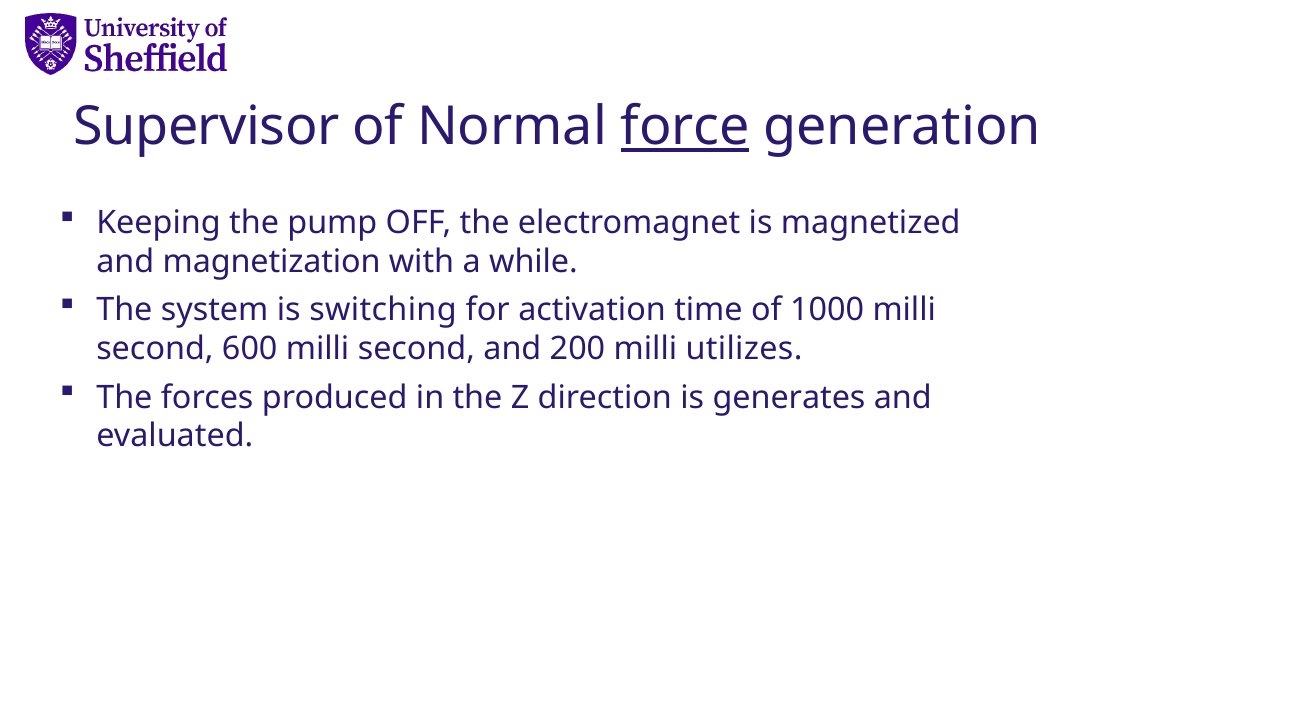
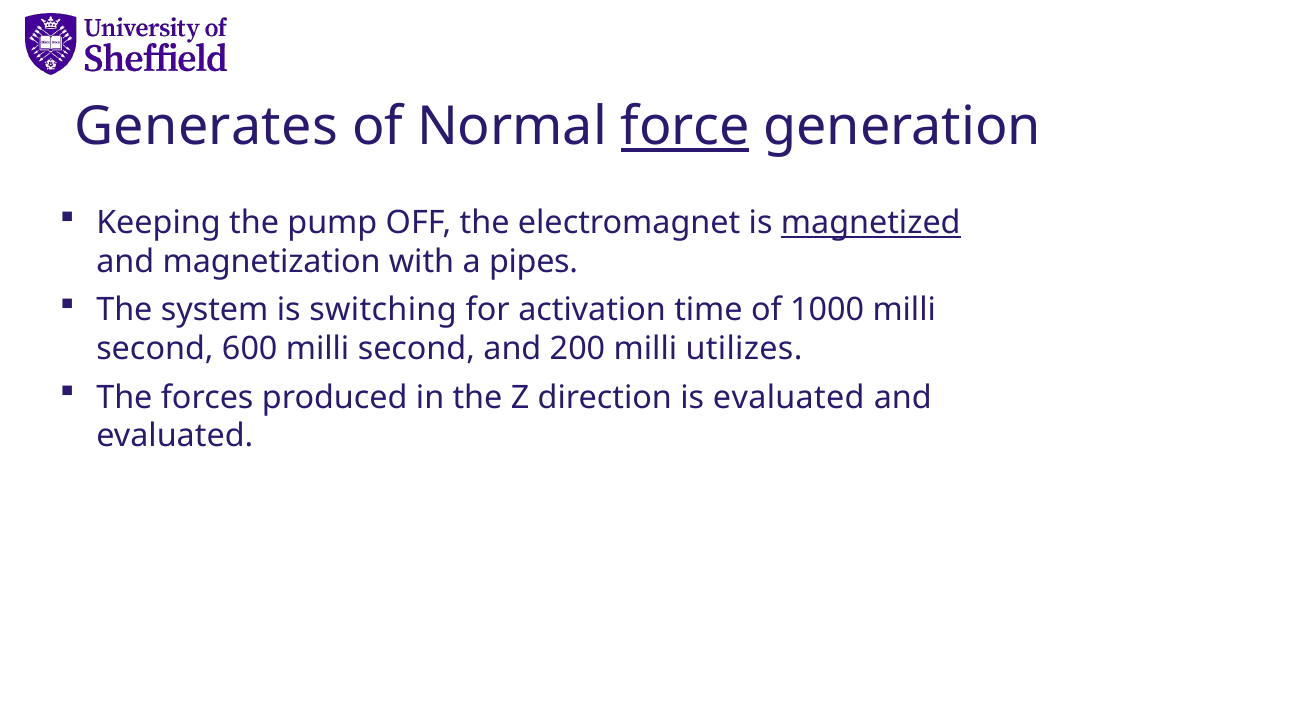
Supervisor: Supervisor -> Generates (206, 127)
magnetized underline: none -> present (871, 223)
while: while -> pipes (534, 262)
is generates: generates -> evaluated (789, 398)
